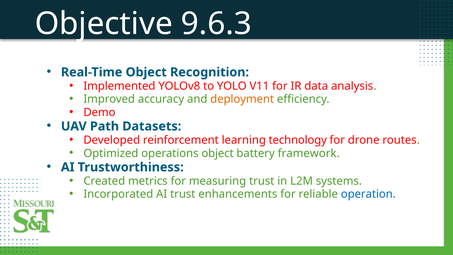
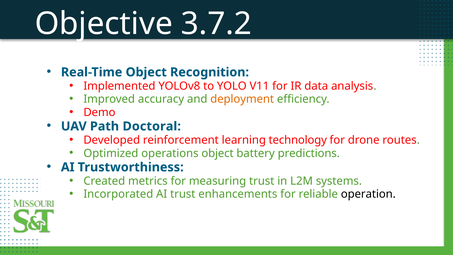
9.6.3: 9.6.3 -> 3.7.2 (216, 24)
Datasets: Datasets -> Doctoral (152, 126)
framework: framework -> predictions (309, 153)
operation colour: blue -> black (368, 194)
